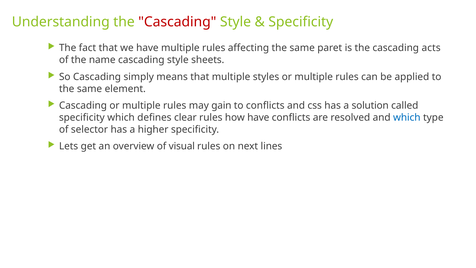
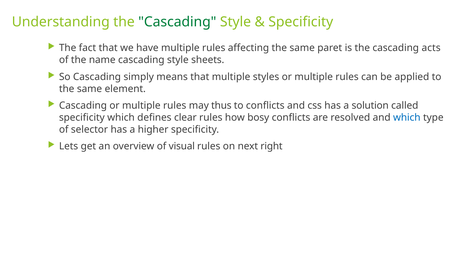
Cascading colour: red -> green (177, 22)
gain: gain -> thus (221, 106)
how have: have -> bosy (258, 117)
lines: lines -> right (271, 146)
